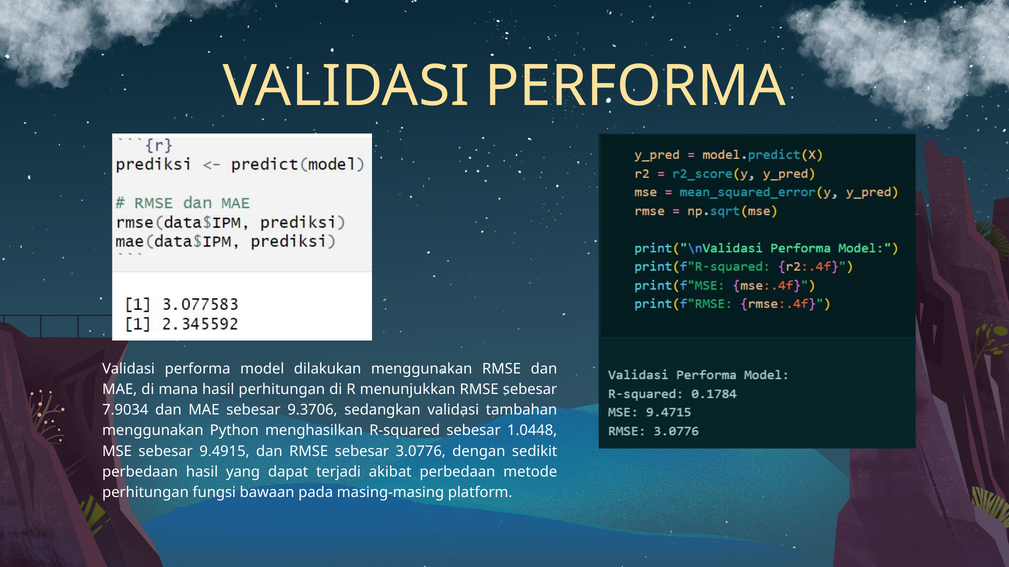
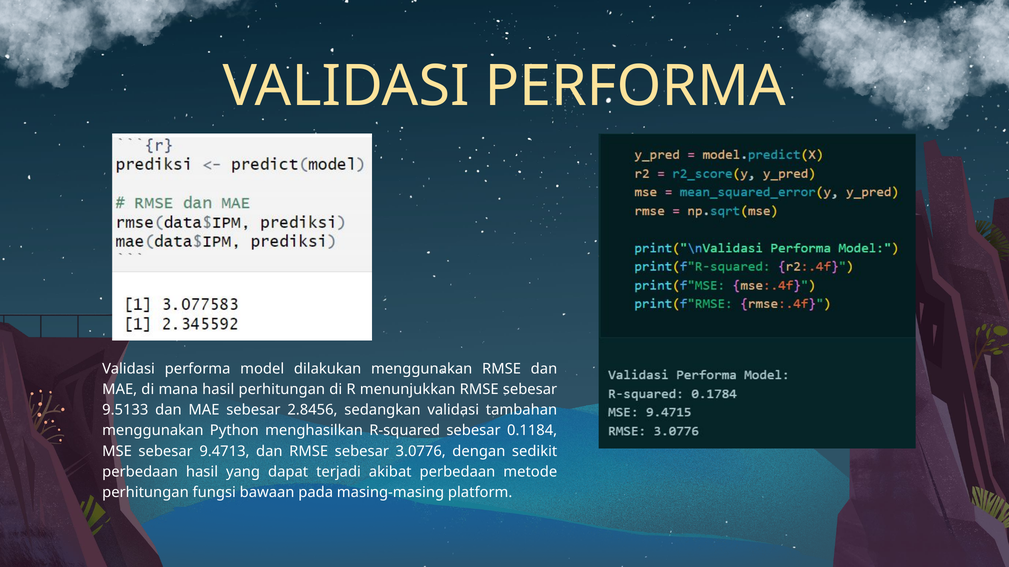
7.9034: 7.9034 -> 9.5133 (125, 410)
9.3706: 9.3706 -> 2.8456 (312, 410)
1.0448: 1.0448 -> 0.1184 (532, 431)
9.4915: 9.4915 -> 9.4713 (224, 452)
